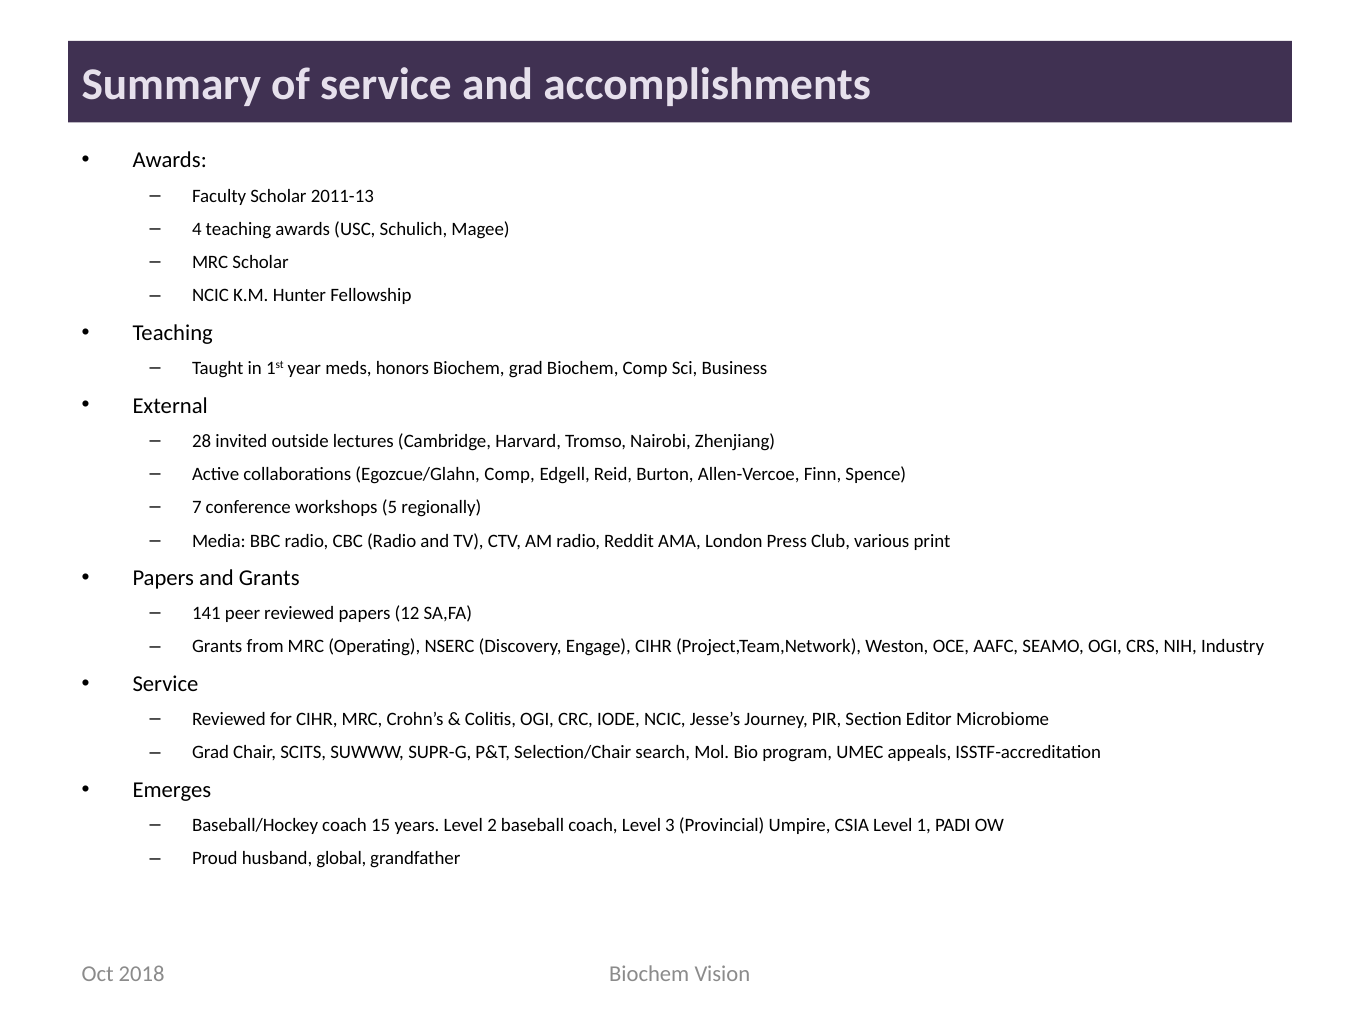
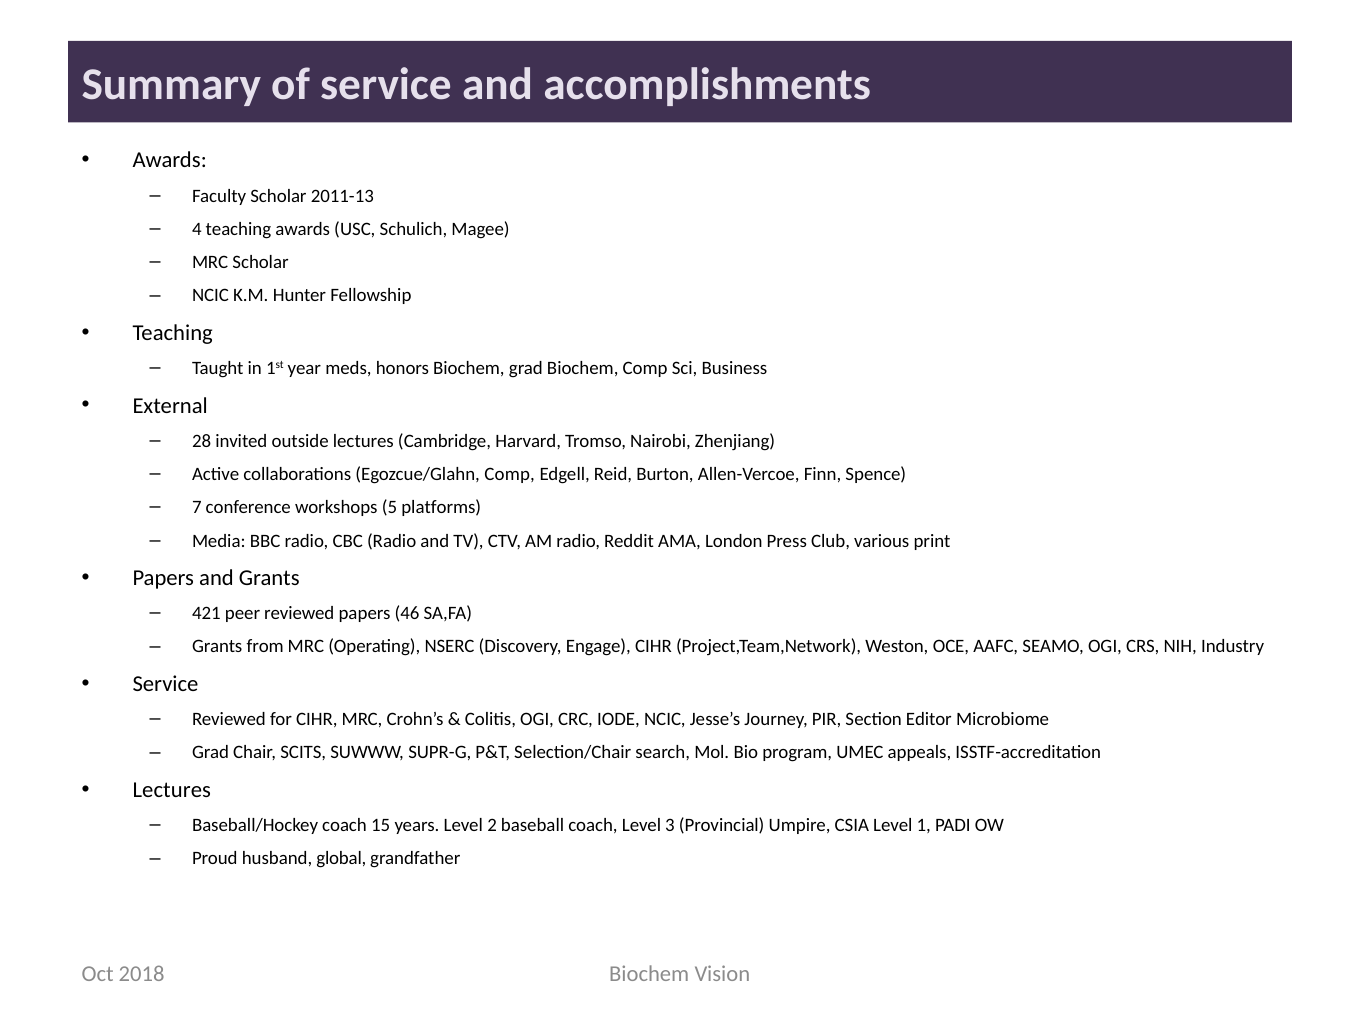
regionally: regionally -> platforms (441, 508)
141: 141 -> 421 (206, 613)
12: 12 -> 46 (407, 613)
Emerges: Emerges -> Lectures (172, 790)
